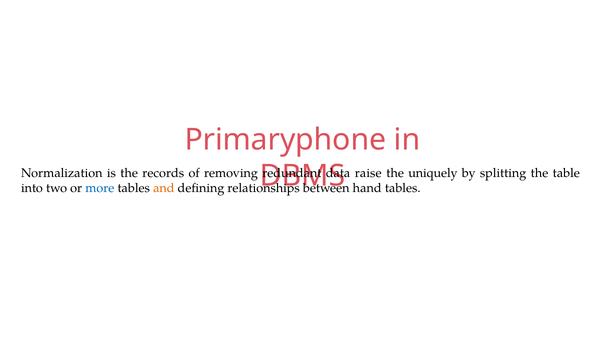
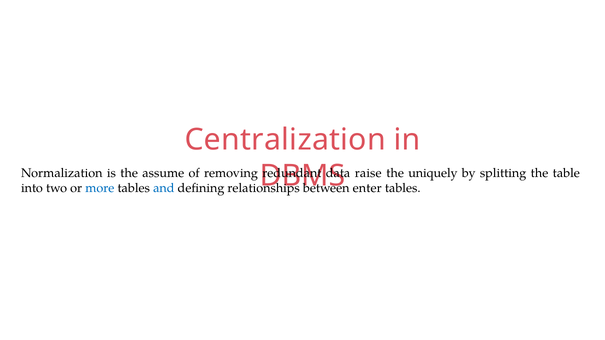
Primaryphone: Primaryphone -> Centralization (285, 140)
records: records -> assume (163, 173)
and colour: orange -> blue (164, 188)
hand: hand -> enter (367, 188)
